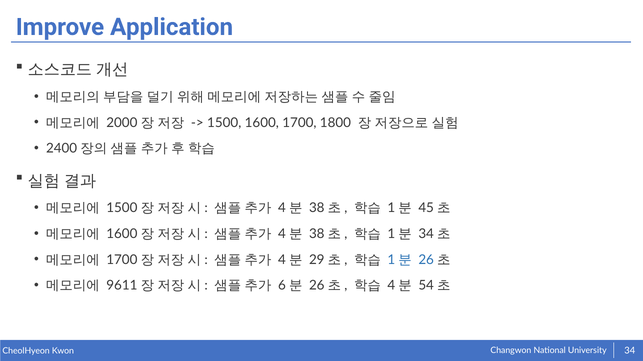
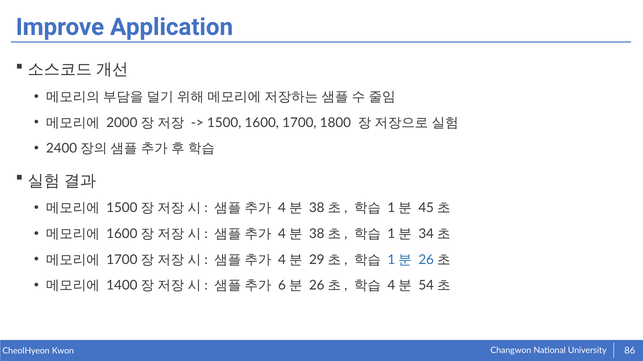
9611: 9611 -> 1400 (122, 286)
34: 34 -> 86 (630, 351)
